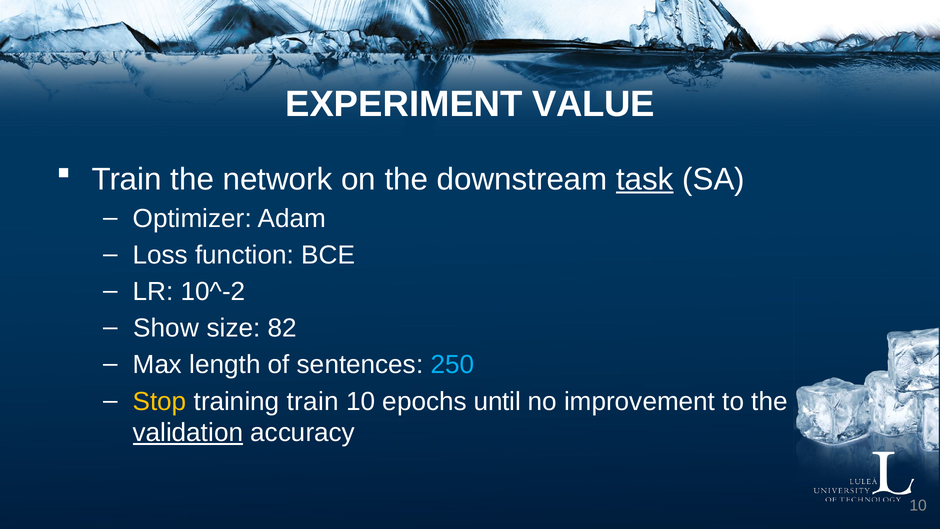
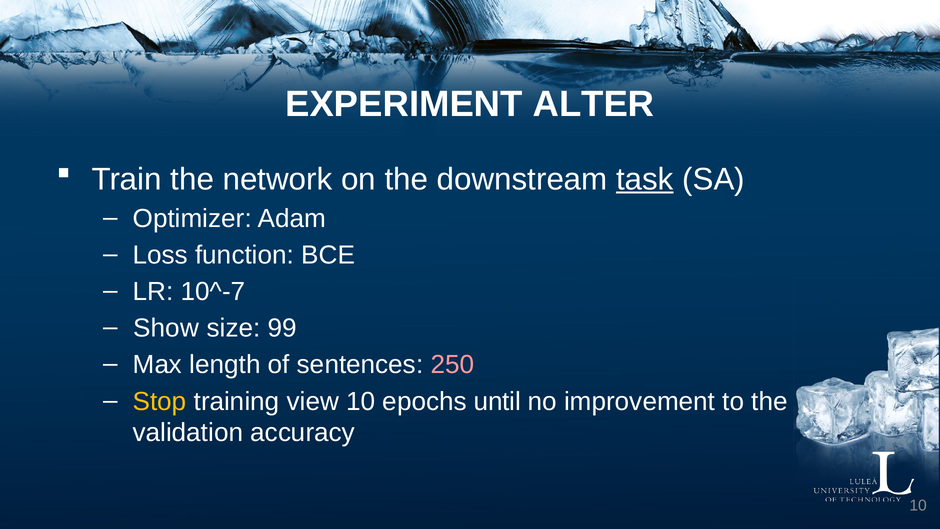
VALUE: VALUE -> ALTER (593, 104)
10^-2: 10^-2 -> 10^-7 (213, 292)
82: 82 -> 99 (282, 328)
250 colour: light blue -> pink (452, 365)
training train: train -> view (313, 401)
validation underline: present -> none (188, 433)
